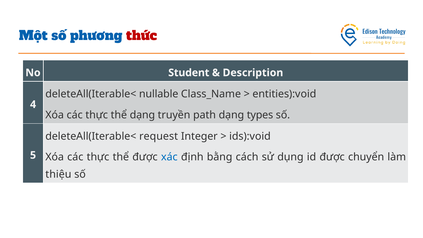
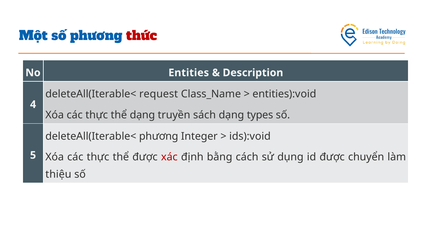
Student: Student -> Entities (189, 73)
nullable: nullable -> request (159, 94)
path: path -> sách (204, 115)
deleteAll(Iterable< request: request -> phương (159, 136)
xác colour: blue -> red (169, 157)
